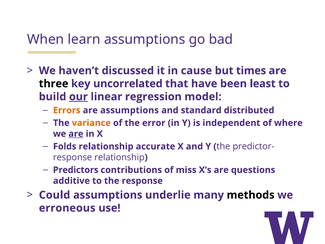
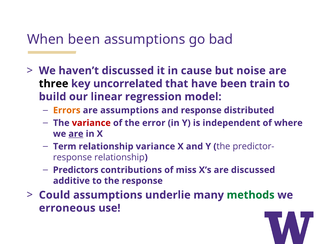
When learn: learn -> been (84, 39)
times: times -> noise (251, 71)
least: least -> train (263, 84)
our underline: present -> none (78, 97)
and standard: standard -> response (201, 110)
variance colour: orange -> red (91, 123)
Folds: Folds -> Term (65, 146)
relationship accurate: accurate -> variance (155, 146)
are questions: questions -> discussed (253, 170)
methods colour: black -> green (251, 195)
